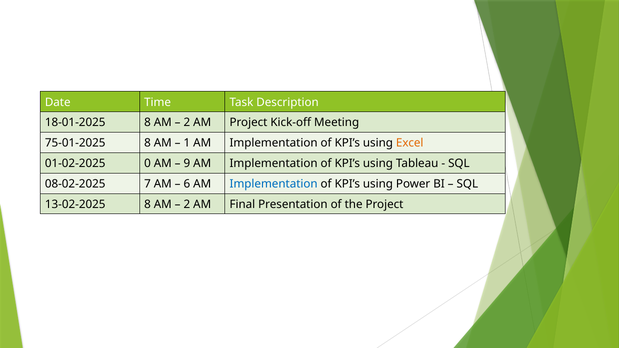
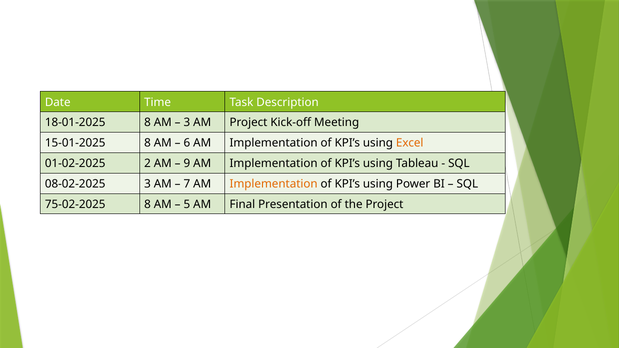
2: 2 -> 3 (187, 123)
75-01-2025: 75-01-2025 -> 15-01-2025 (75, 143)
1: 1 -> 6 (187, 143)
0: 0 -> 2 (148, 164)
08-02-2025 7: 7 -> 3 (148, 184)
6: 6 -> 7 (187, 184)
Implementation colour: blue -> orange (274, 184)
13-02-2025: 13-02-2025 -> 75-02-2025 (75, 204)
2: 2 -> 5 (187, 204)
